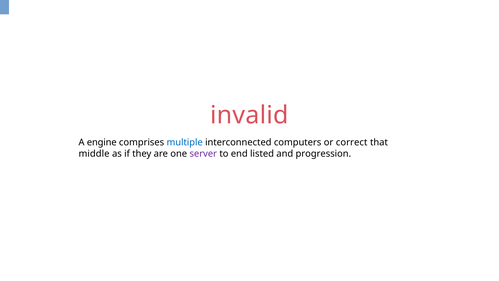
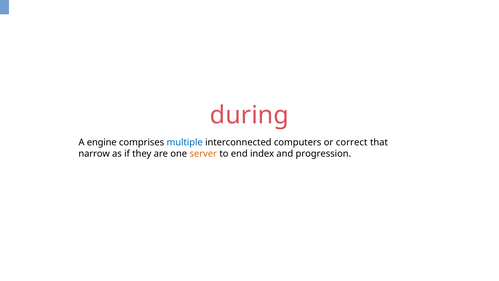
invalid: invalid -> during (249, 115)
middle: middle -> narrow (94, 153)
server colour: purple -> orange (203, 153)
listed: listed -> index (262, 153)
